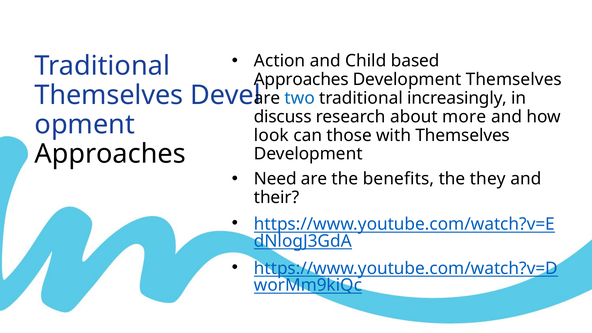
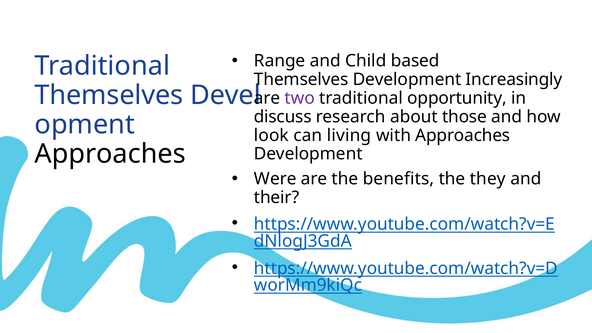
Action: Action -> Range (280, 61)
Approaches: Approaches -> Themselves (301, 79)
Development Themselves: Themselves -> Increasingly (514, 79)
two colour: blue -> purple (300, 98)
increasingly: increasingly -> opportunity (457, 98)
more: more -> those (464, 117)
those: those -> living (349, 135)
with Themselves: Themselves -> Approaches (463, 135)
Need: Need -> Were (275, 179)
